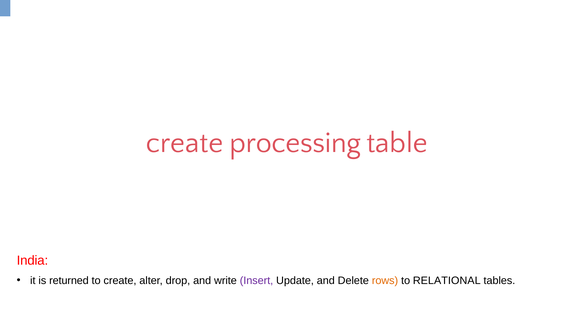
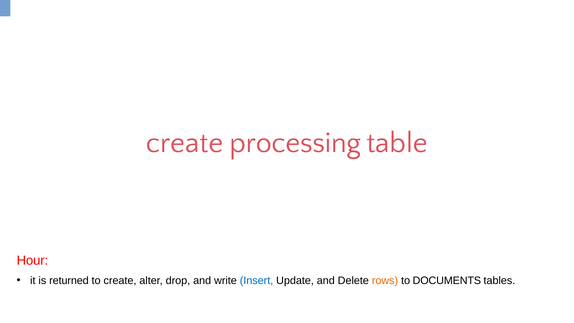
India: India -> Hour (32, 261)
Insert colour: purple -> blue (256, 280)
RELATIONAL: RELATIONAL -> DOCUMENTS (447, 280)
